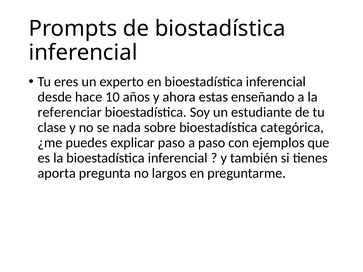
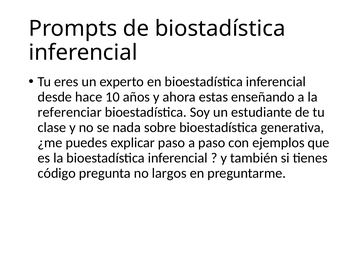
categórica: categórica -> generativa (292, 128)
aporta: aporta -> código (57, 173)
